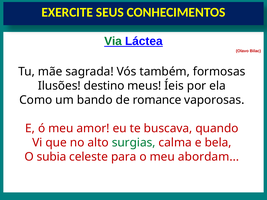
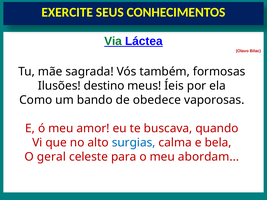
romance: romance -> obedece (157, 100)
surgias colour: green -> blue (134, 143)
subia: subia -> geral (51, 157)
